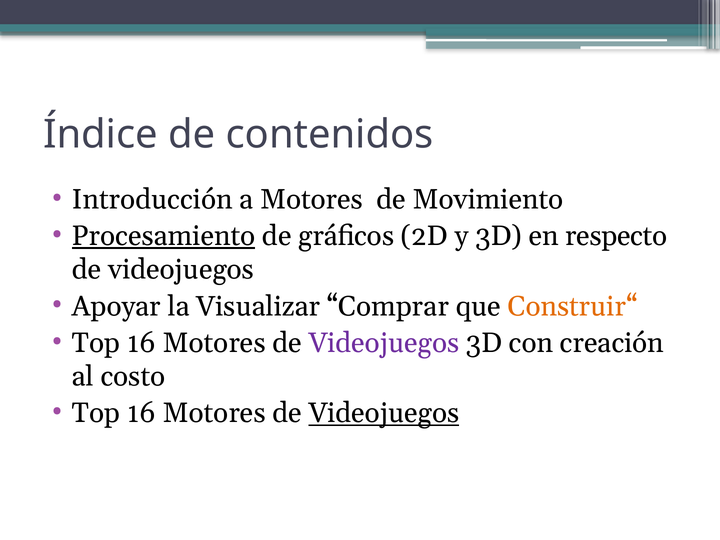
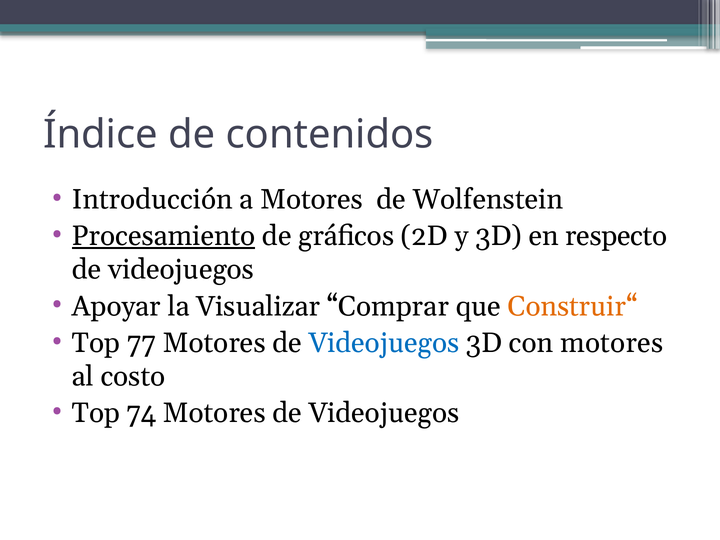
Movimiento: Movimiento -> Wolfenstein (488, 199)
16: 16 -> 77 (141, 343)
Videojuegos colour: purple -> blue (384, 343)
con creación: creación -> motores (612, 343)
16: 16 -> 74 (142, 413)
Videojuegos underline: present -> none (384, 413)
